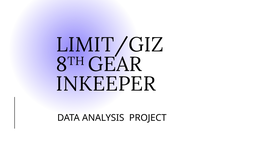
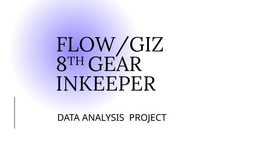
LIMIT/GIZ: LIMIT/GIZ -> FLOW/GIZ (110, 45)
